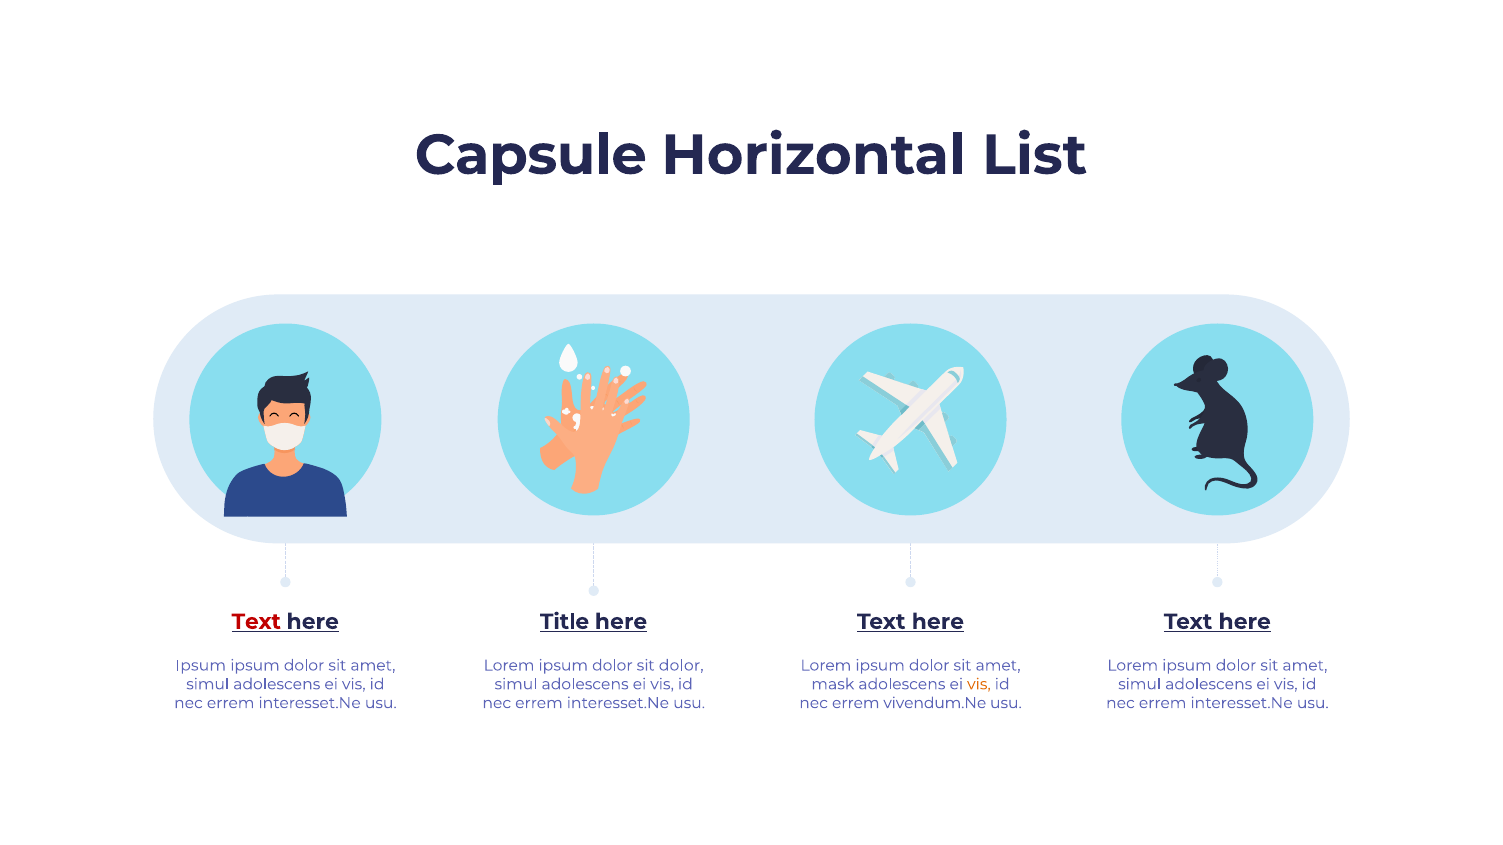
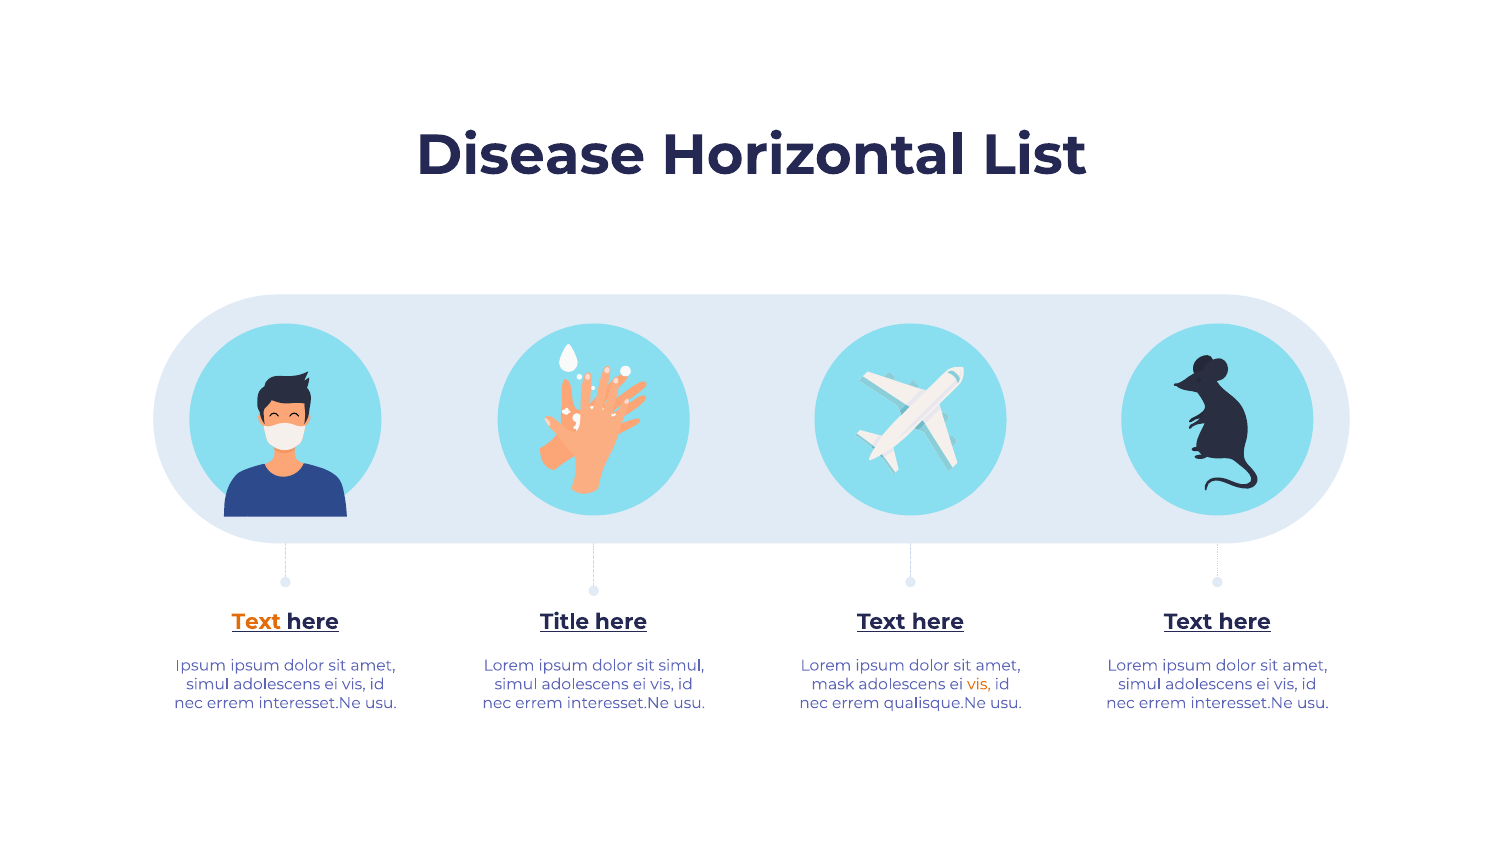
Capsule: Capsule -> Disease (530, 155)
Text colour: red -> orange (256, 622)
sit dolor: dolor -> simul (681, 666)
vivendum.Ne: vivendum.Ne -> qualisque.Ne (935, 703)
